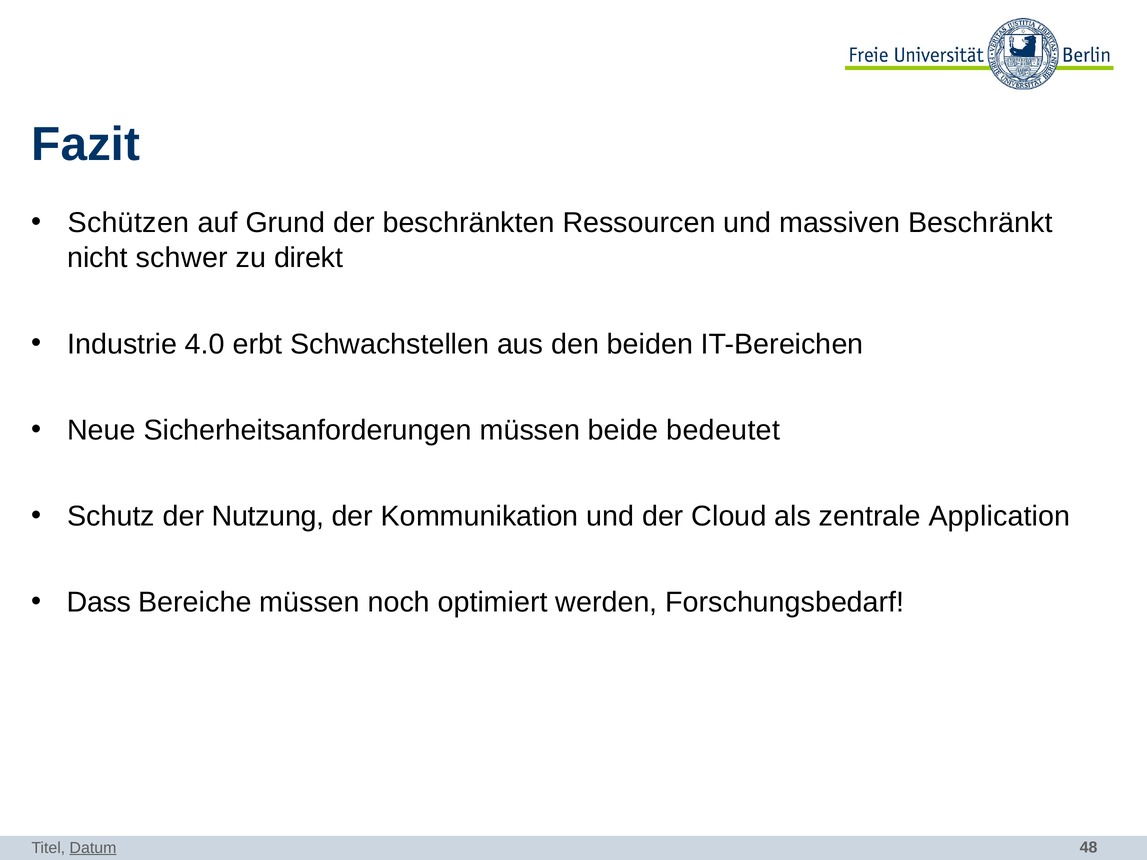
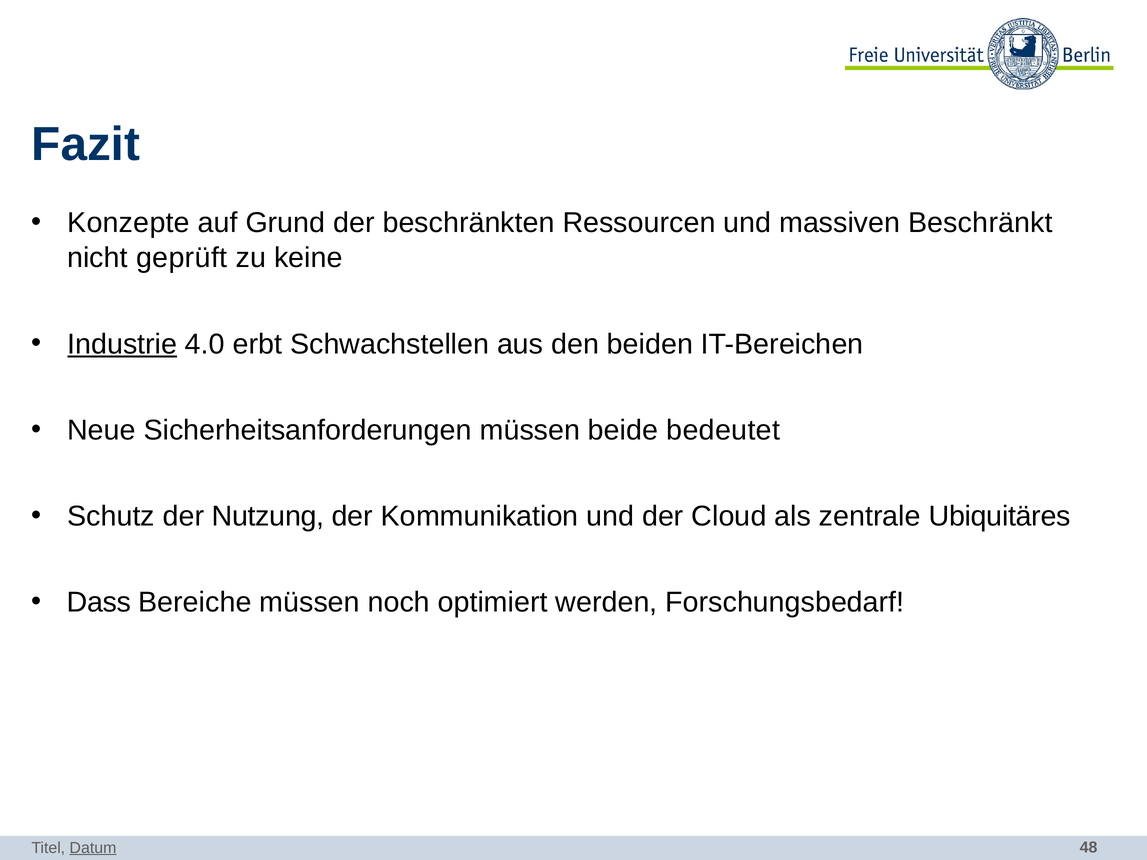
Schützen: Schützen -> Konzepte (129, 223)
schwer: schwer -> geprüft (182, 258)
direkt: direkt -> keine (308, 258)
Industrie underline: none -> present (122, 344)
Application: Application -> Ubiquitäres (1000, 516)
